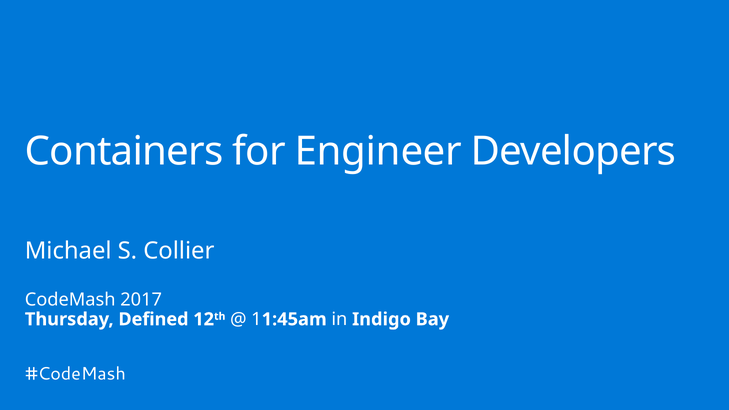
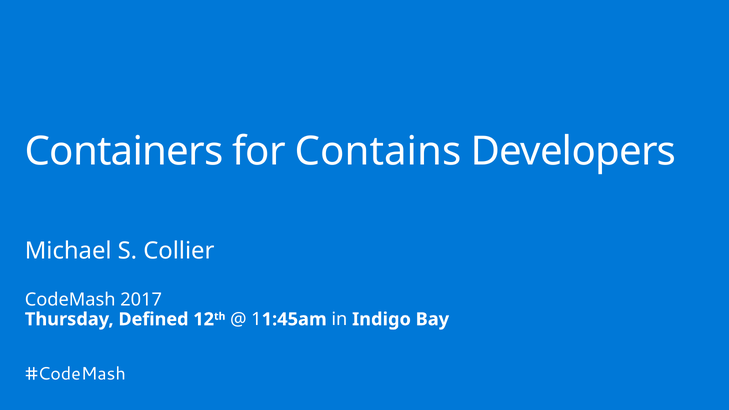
Engineer: Engineer -> Contains (378, 152)
